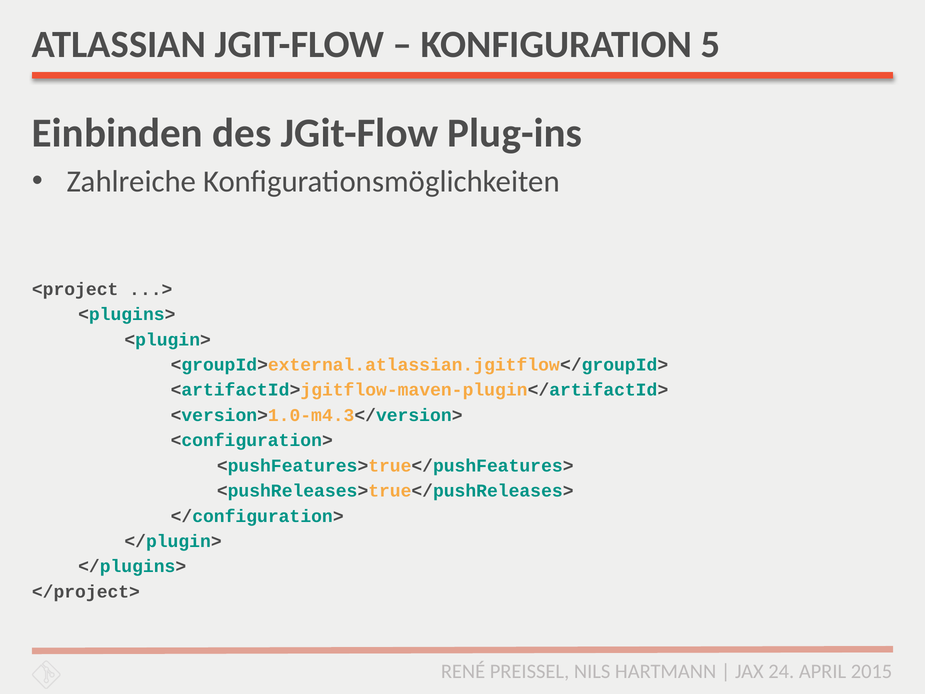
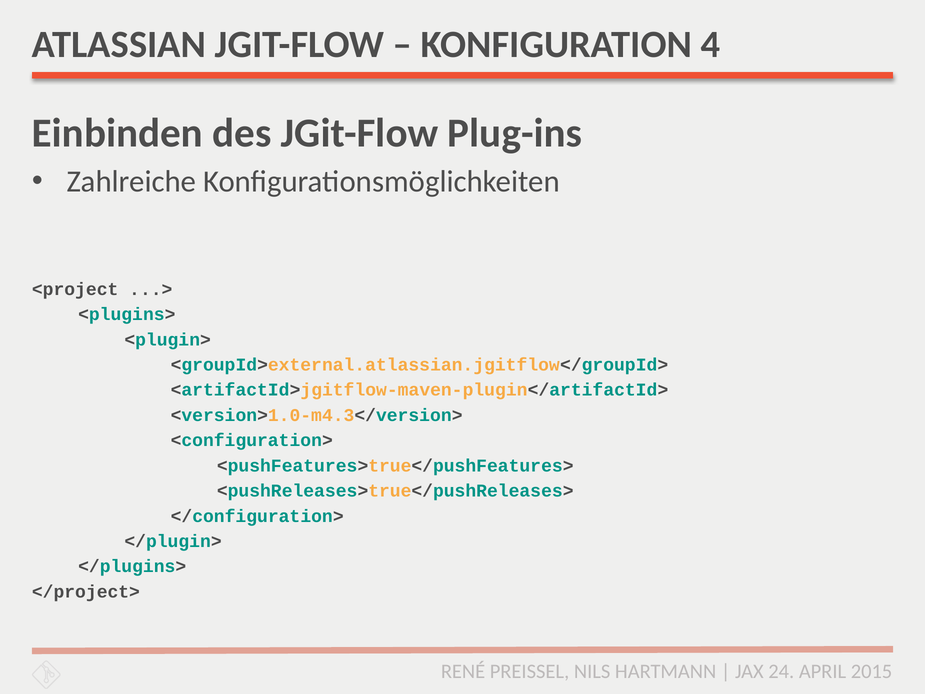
5: 5 -> 4 (710, 45)
